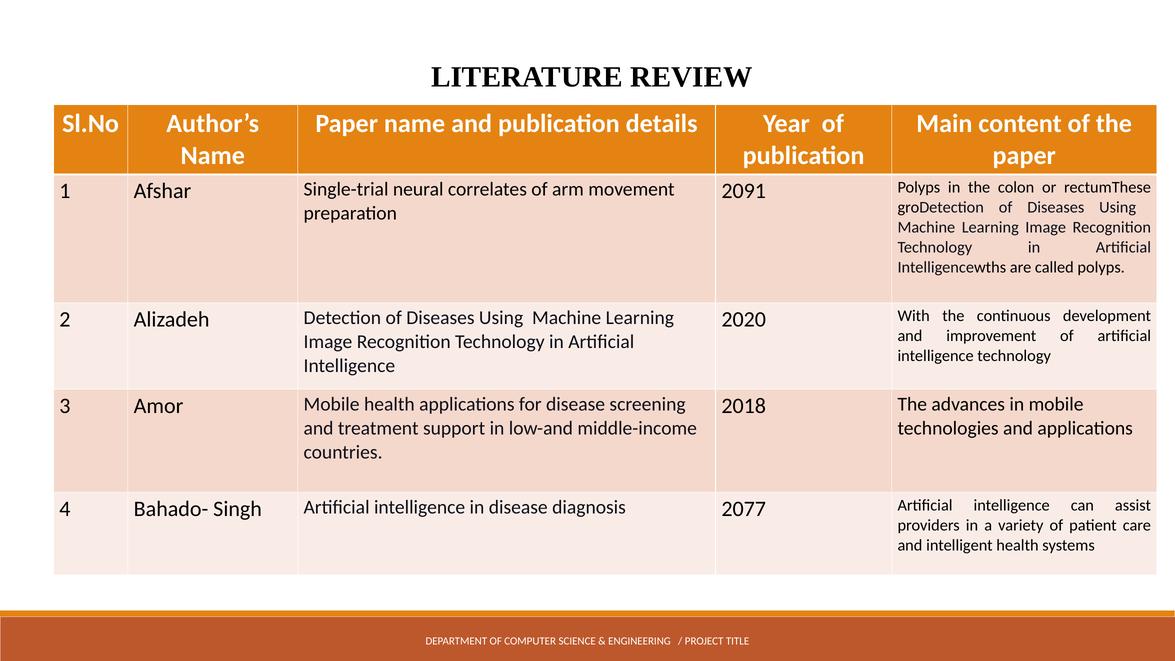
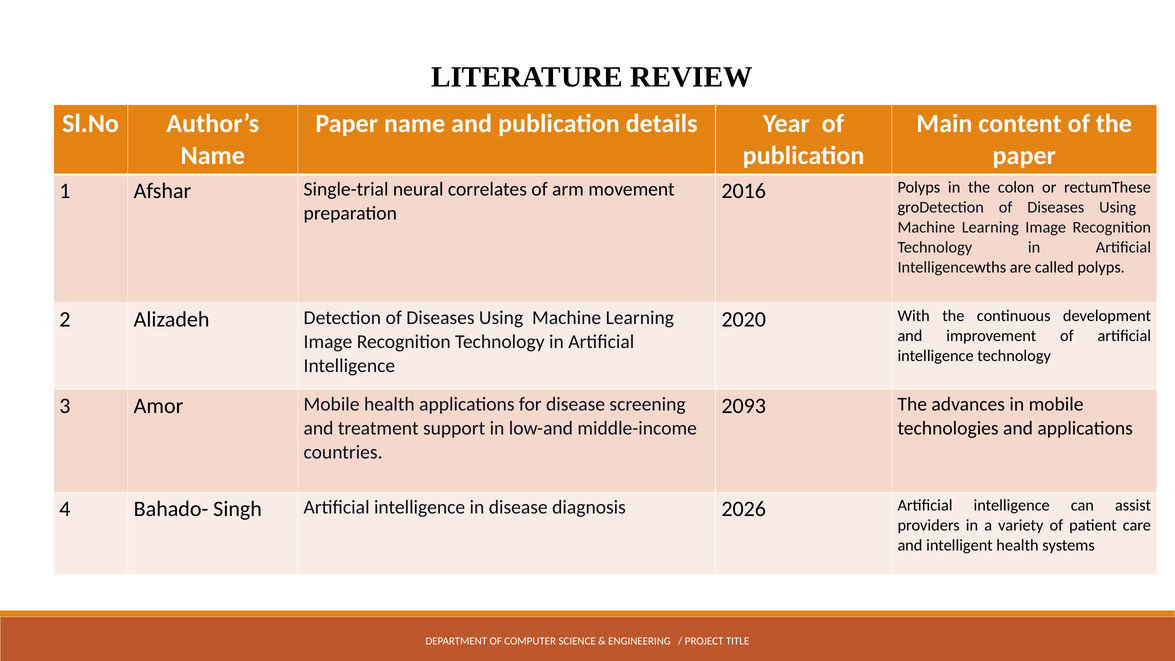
2091: 2091 -> 2016 (744, 191)
2018: 2018 -> 2093 (744, 406)
2077: 2077 -> 2026 (744, 509)
